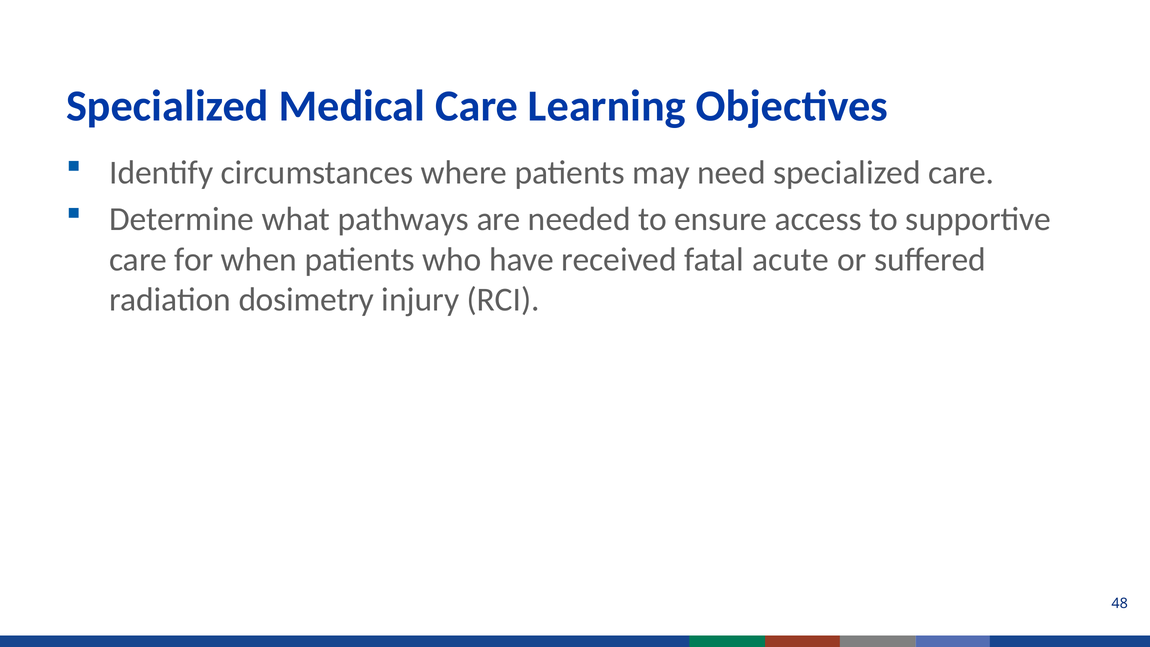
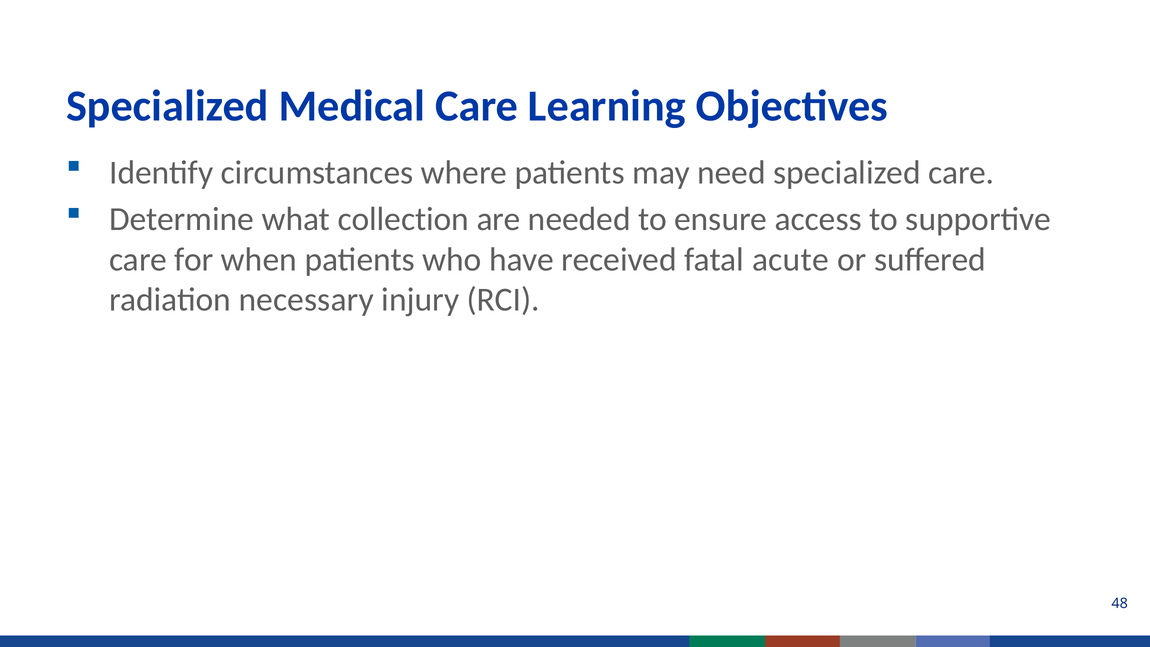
pathways: pathways -> collection (403, 219)
dosimetry: dosimetry -> necessary (306, 300)
